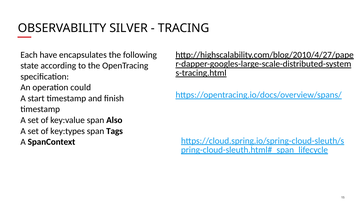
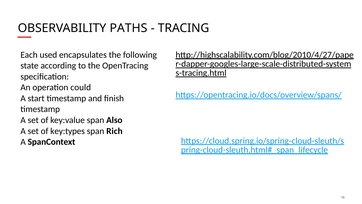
SILVER: SILVER -> PATHS (128, 28)
have: have -> used (48, 55)
Tags: Tags -> Rich (114, 131)
